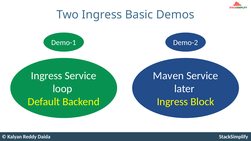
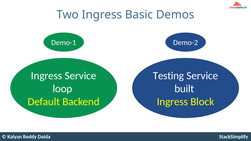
Maven: Maven -> Testing (168, 76)
later: later -> built (184, 89)
